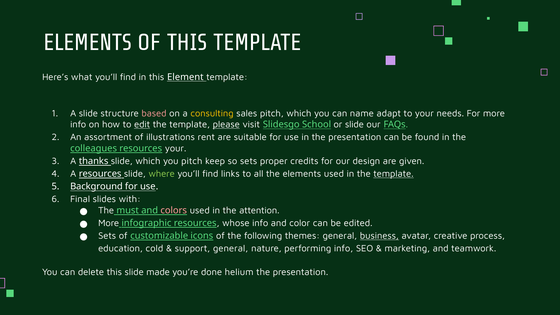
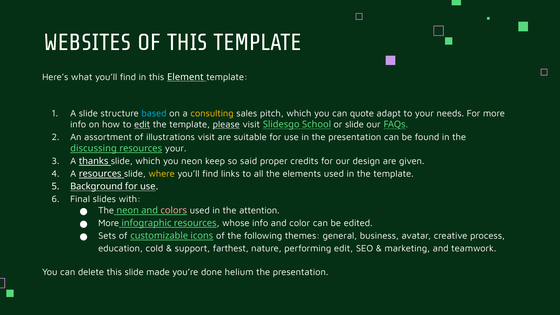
ELEMENTS: ELEMENTS -> WEBSITES (87, 43)
based colour: pink -> light blue (154, 113)
name: name -> quote (362, 113)
illustrations rent: rent -> visit (206, 137)
colleagues: colleagues -> discussing (94, 148)
you pitch: pitch -> neon (192, 161)
so sets: sets -> said (249, 161)
where colour: light green -> yellow (162, 174)
template underline: present -> none (393, 174)
The must: must -> neon (128, 210)
business underline: present -> none (379, 236)
support general: general -> farthest (231, 249)
performing info: info -> edit (344, 249)
